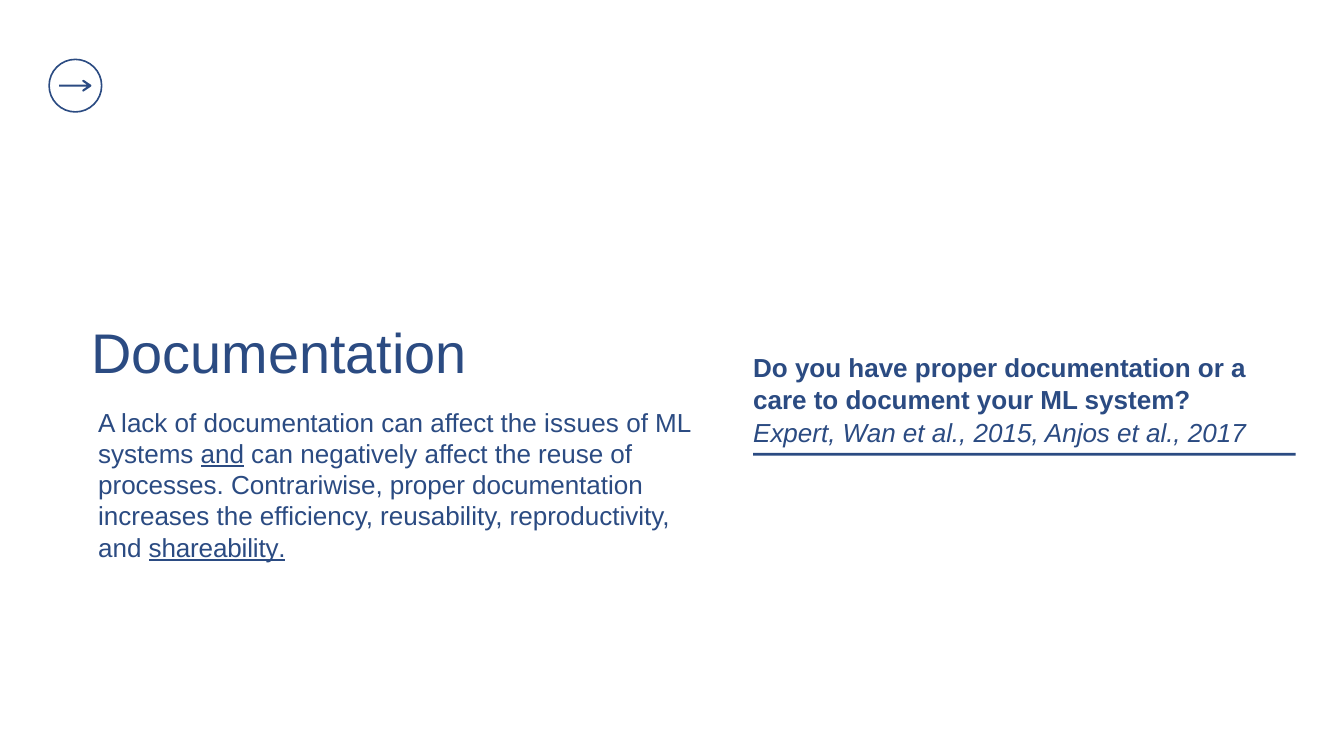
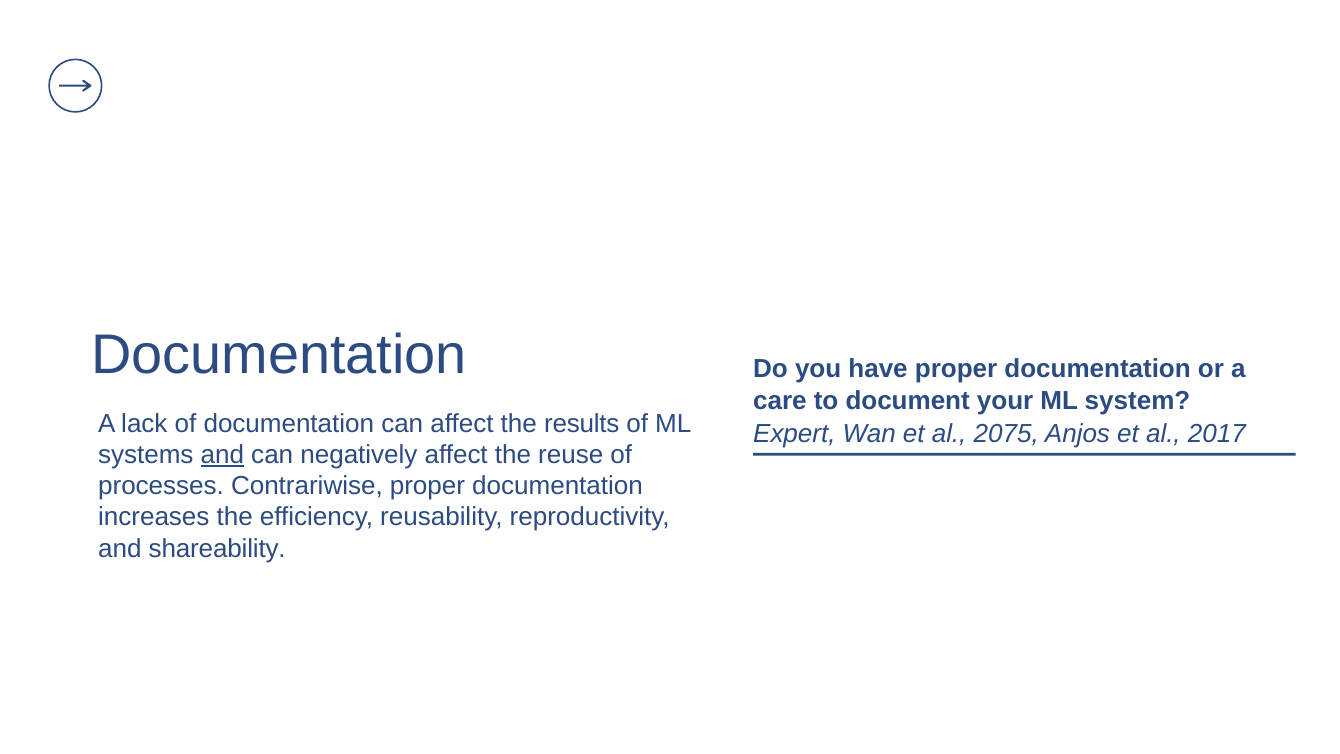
issues: issues -> results (582, 423)
2015: 2015 -> 2075 (1006, 434)
shareability underline: present -> none (217, 549)
